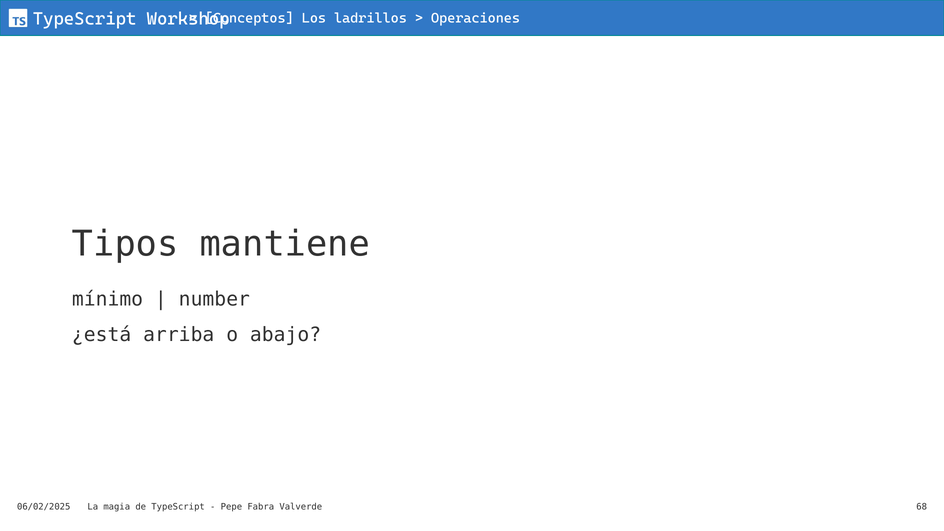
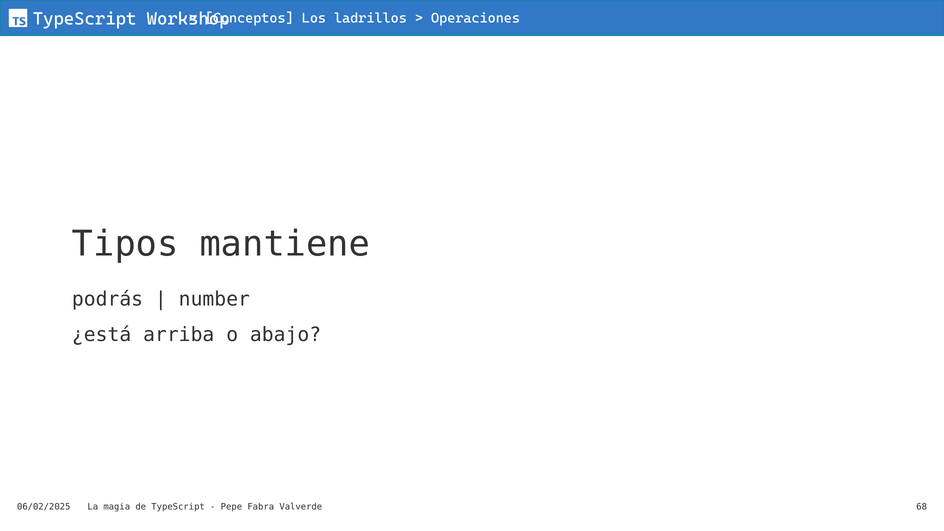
mínimo: mínimo -> podrás (108, 299)
